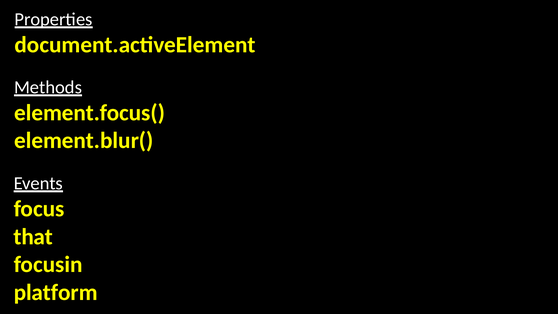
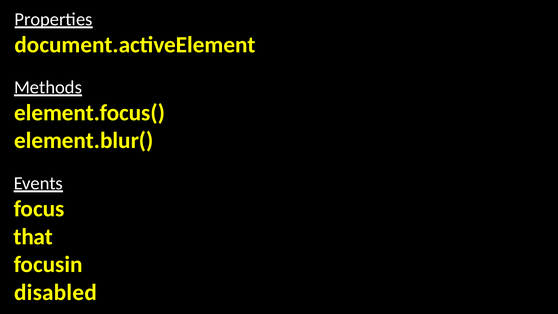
platform: platform -> disabled (55, 292)
